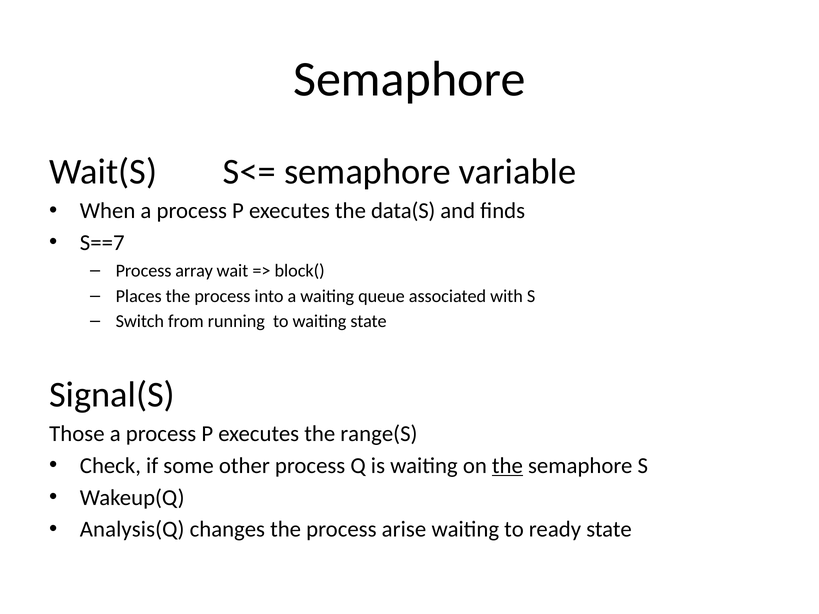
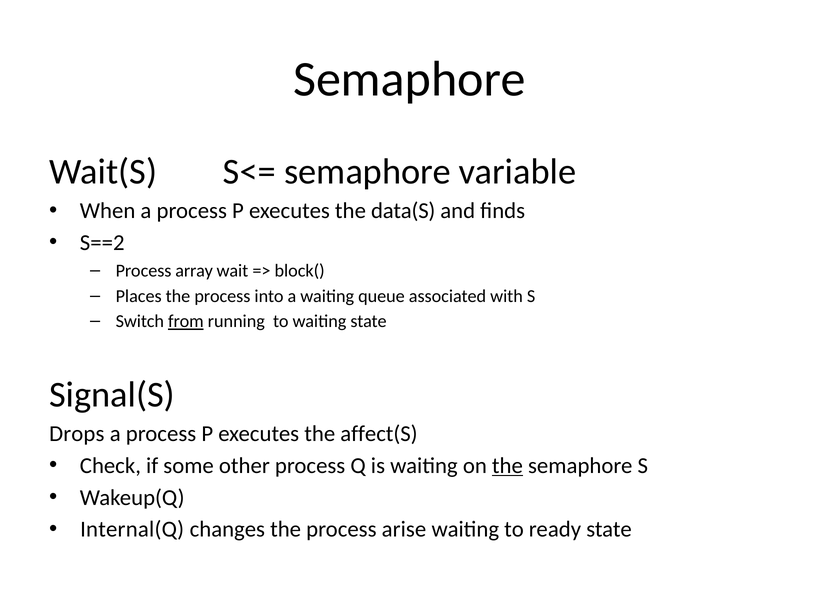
S==7: S==7 -> S==2 (102, 243)
from underline: none -> present (186, 322)
Those: Those -> Drops (77, 434)
range(S: range(S -> affect(S (379, 434)
Analysis(Q: Analysis(Q -> Internal(Q (132, 530)
